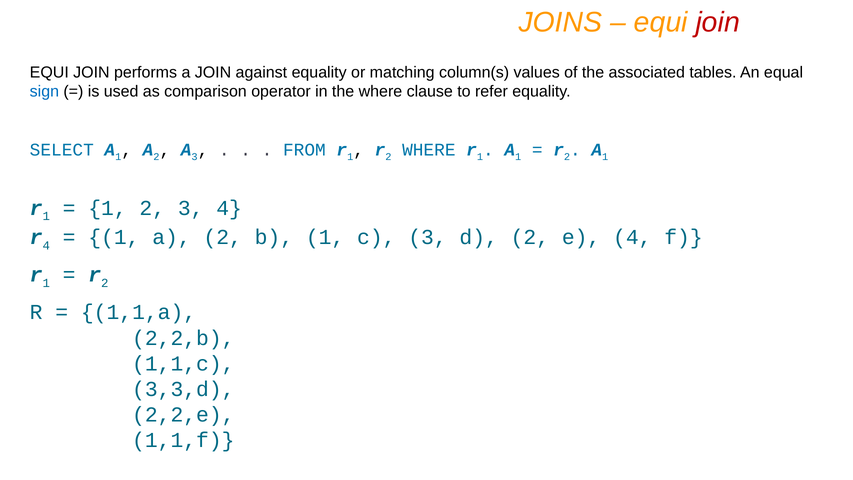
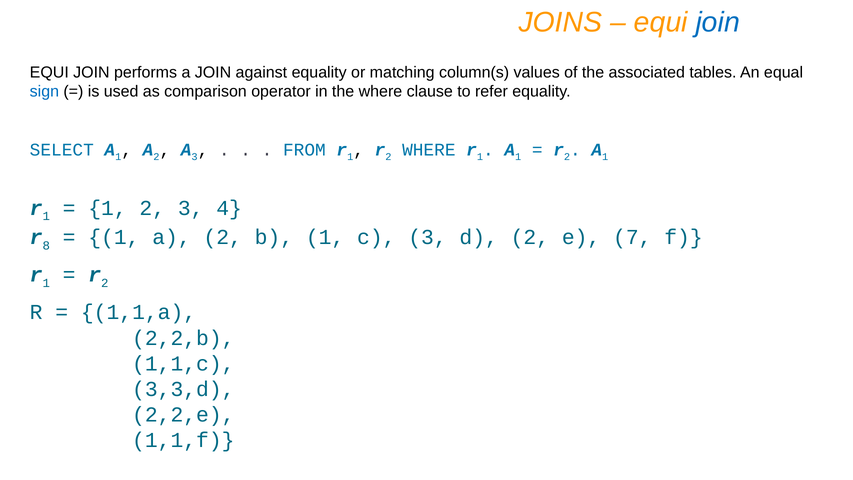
join colour: red -> blue (718, 22)
r 4: 4 -> 8 (46, 245)
e 4: 4 -> 7 (632, 237)
